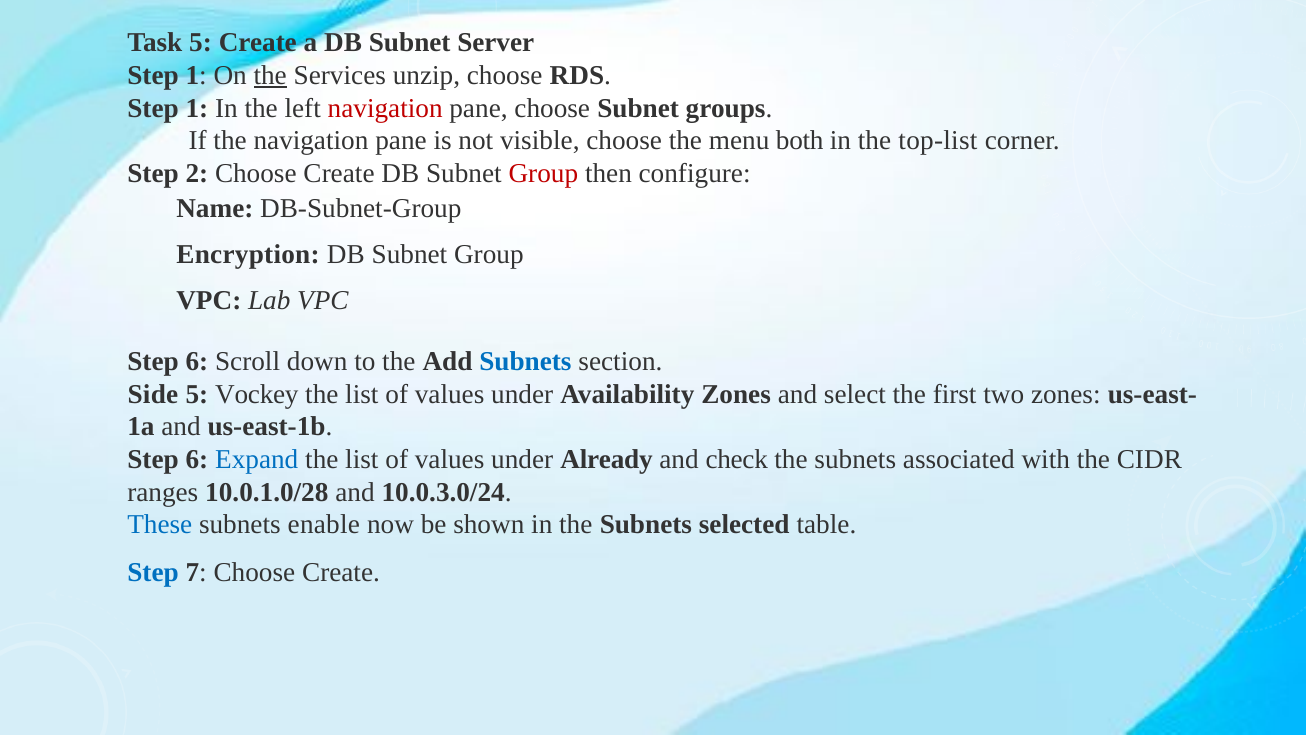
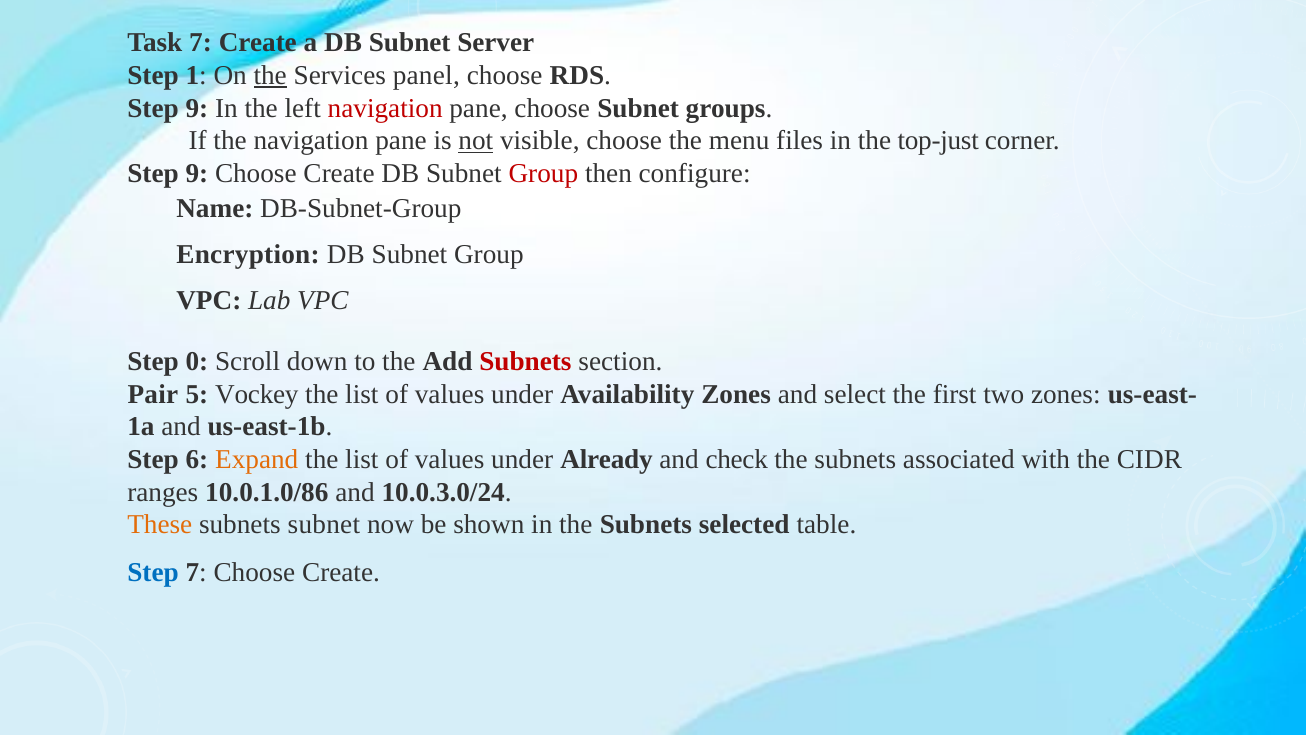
Task 5: 5 -> 7 (201, 43)
unzip: unzip -> panel (426, 76)
1: 1 -> 9 (197, 108)
not underline: none -> present (476, 141)
both: both -> files (800, 141)
top-list: top-list -> top-just (938, 141)
2: 2 -> 9 (197, 174)
6: 6 -> 0 (197, 361)
Subnets colour: blue -> red (525, 361)
Side: Side -> Pair (153, 394)
Expand colour: blue -> orange (257, 459)
10.0.1.0/28: 10.0.1.0/28 -> 10.0.1.0/86 (267, 492)
These colour: blue -> orange (160, 525)
subnets enable: enable -> subnet (324, 525)
